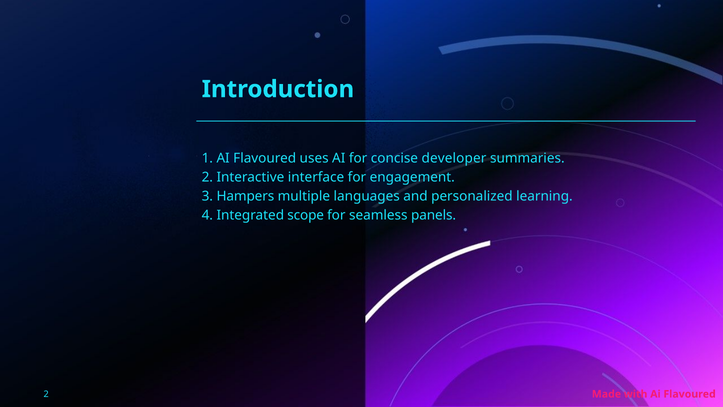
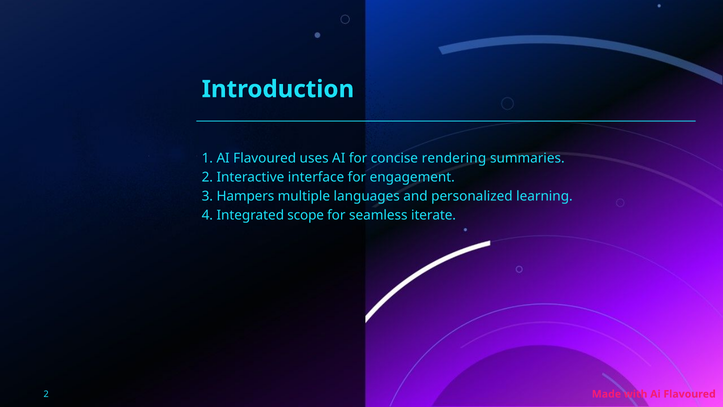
developer: developer -> rendering (454, 158)
panels: panels -> iterate (434, 215)
